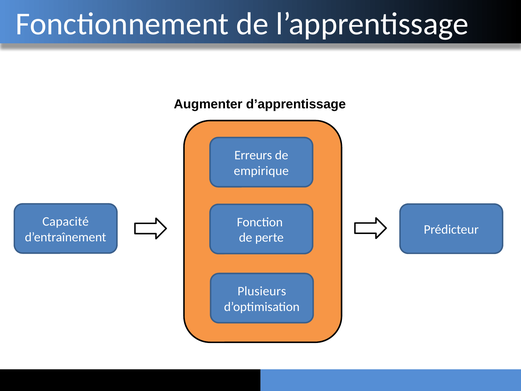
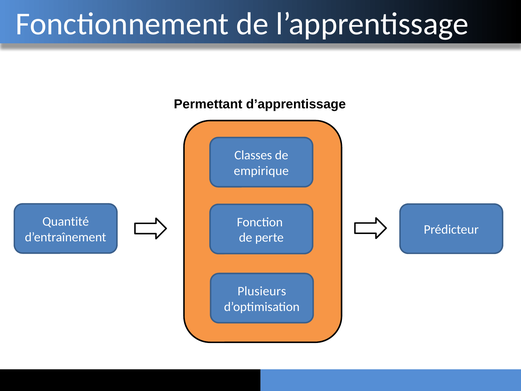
Augmenter: Augmenter -> Permettant (208, 104)
Erreurs: Erreurs -> Classes (253, 155)
Capacité: Capacité -> Quantité (66, 221)
